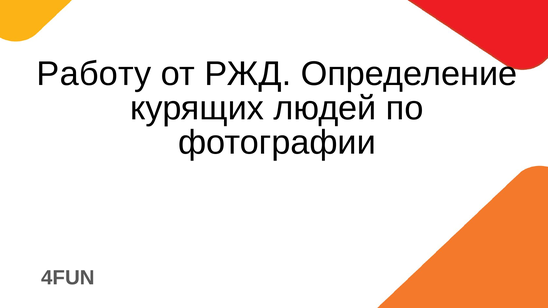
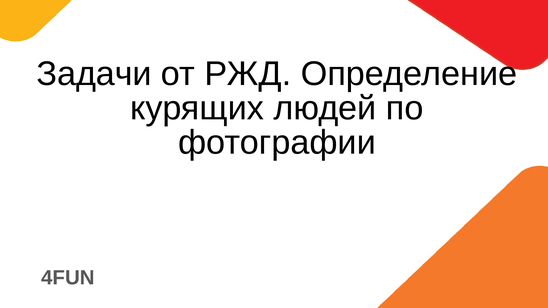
Работу: Работу -> Задачи (94, 74)
